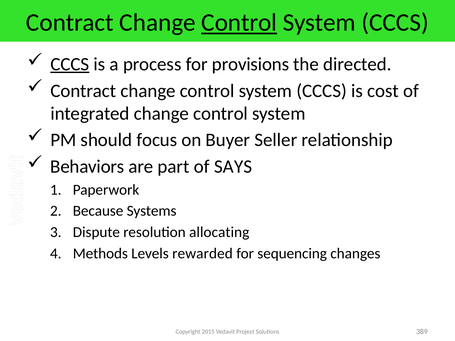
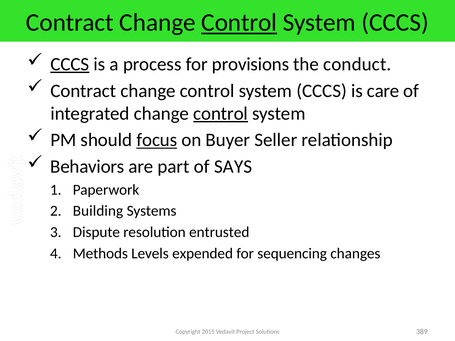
directed: directed -> conduct (357, 64)
cost: cost -> care (383, 91)
control underline: none -> present (221, 114)
focus underline: none -> present (157, 140)
Because: Because -> Building (98, 211)
allocating: allocating -> entrusted (219, 232)
rewarded: rewarded -> expended (203, 254)
